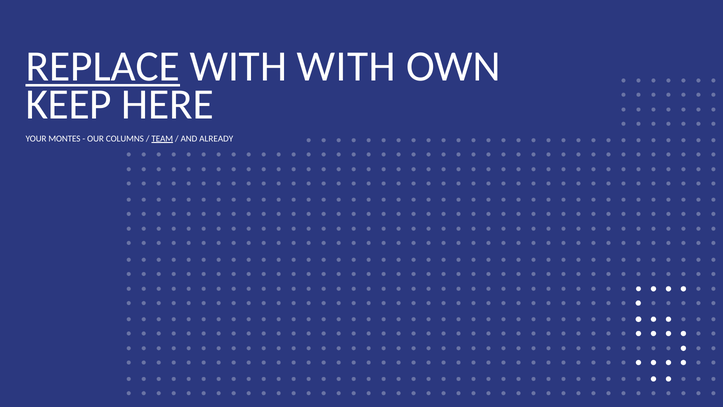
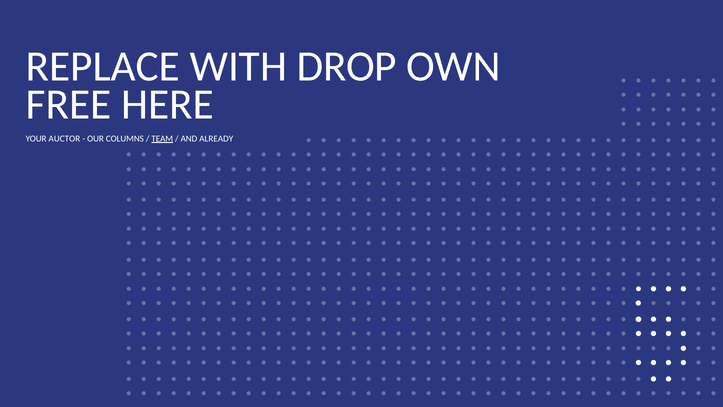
REPLACE underline: present -> none (103, 67)
WITH WITH: WITH -> DROP (347, 67)
KEEP: KEEP -> FREE (69, 104)
MONTES: MONTES -> AUCTOR (64, 138)
